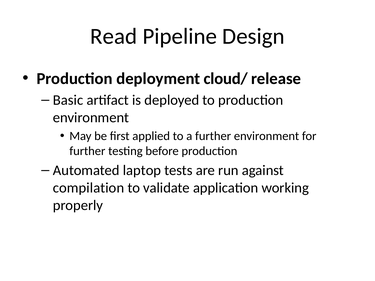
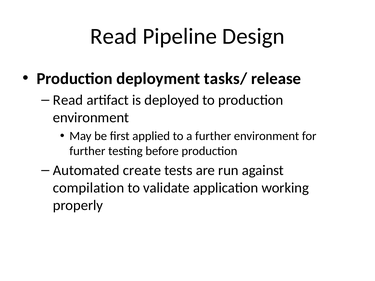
cloud/: cloud/ -> tasks/ (226, 79)
Basic: Basic -> Read (68, 100)
laptop: laptop -> create (142, 171)
